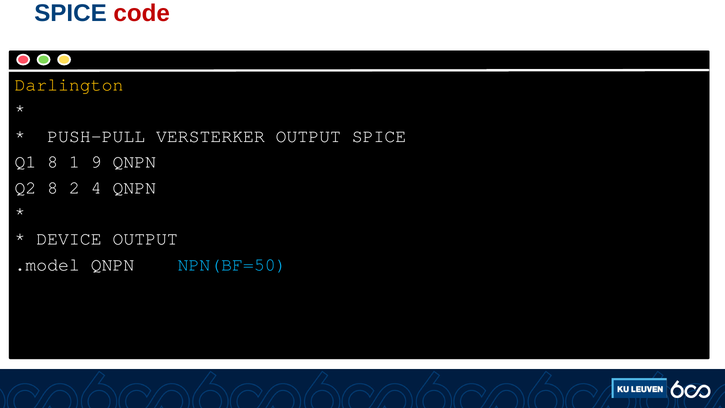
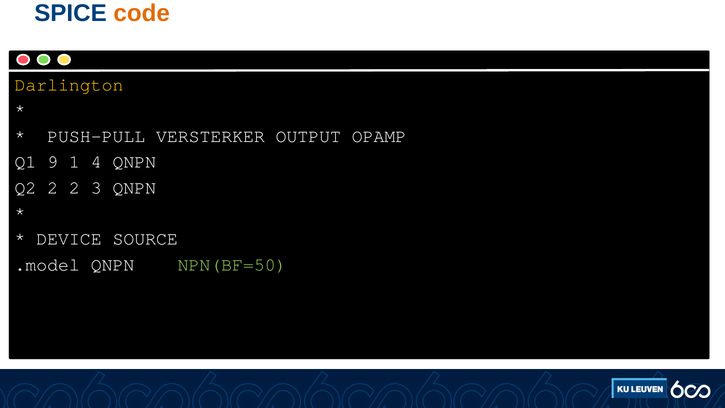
code colour: red -> orange (142, 13)
OUTPUT SPICE: SPICE -> OPAMP (379, 136)
Q1 8: 8 -> 9 (53, 162)
9: 9 -> 4 (96, 162)
Q2 8: 8 -> 2 (53, 187)
4: 4 -> 3 (96, 187)
DEVICE OUTPUT: OUTPUT -> SOURCE (145, 239)
NPN(BF=50 colour: light blue -> light green (232, 265)
